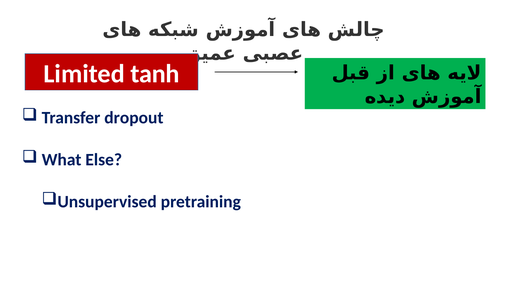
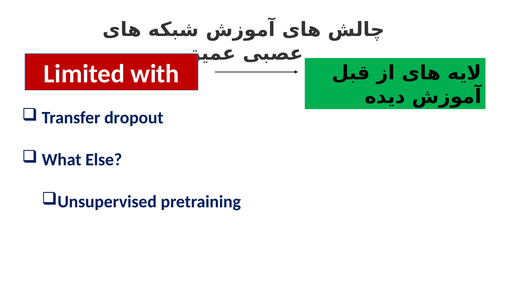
tanh: tanh -> with (155, 74)
